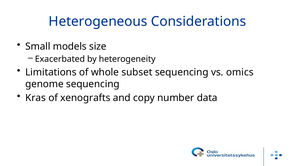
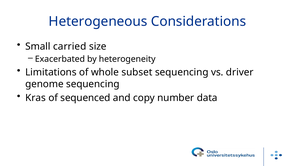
models: models -> carried (70, 46)
omics: omics -> driver (240, 72)
xenografts: xenografts -> sequenced (85, 98)
